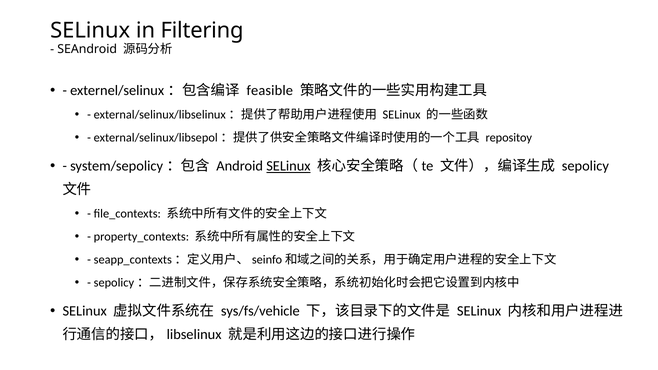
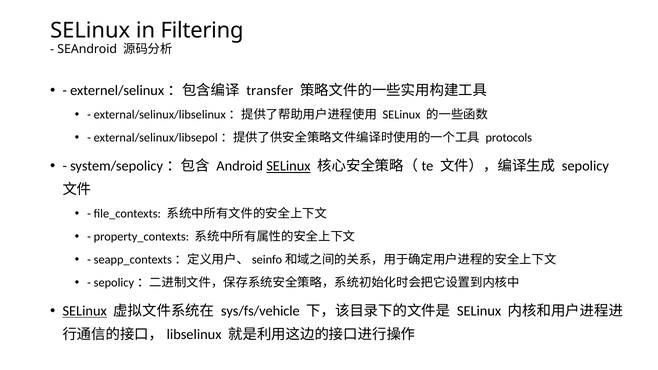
feasible: feasible -> transfer (270, 91)
repositoy: repositoy -> protocols (509, 138)
SELinux underline: none -> present (85, 311)
